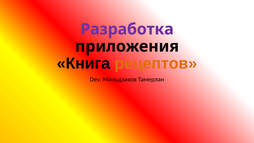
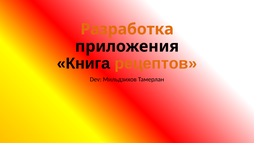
Разработка colour: purple -> orange (127, 29)
